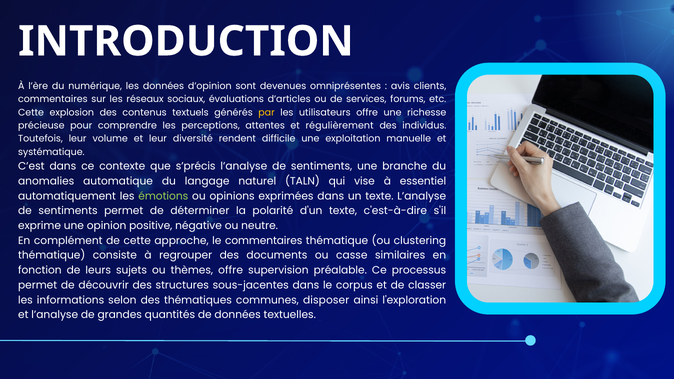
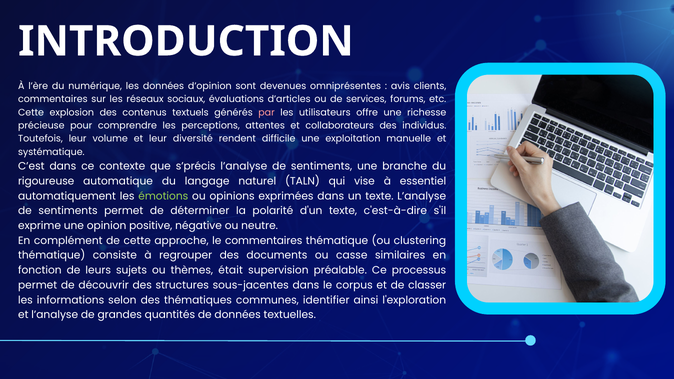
par colour: yellow -> pink (267, 113)
régulièrement: régulièrement -> collaborateurs (340, 126)
anomalies: anomalies -> rigoureuse (46, 181)
thèmes offre: offre -> était (231, 270)
disposer: disposer -> identifier (326, 300)
